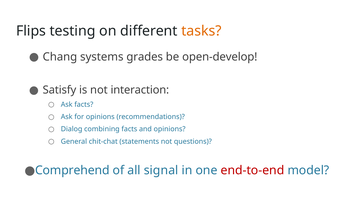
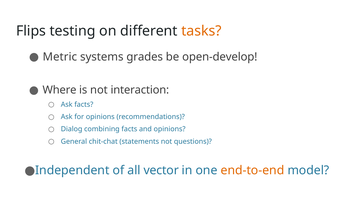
Chang: Chang -> Metric (60, 57)
Satisfy: Satisfy -> Where (59, 90)
Comprehend: Comprehend -> Independent (72, 170)
signal: signal -> vector (161, 170)
end-to-end colour: red -> orange (252, 170)
